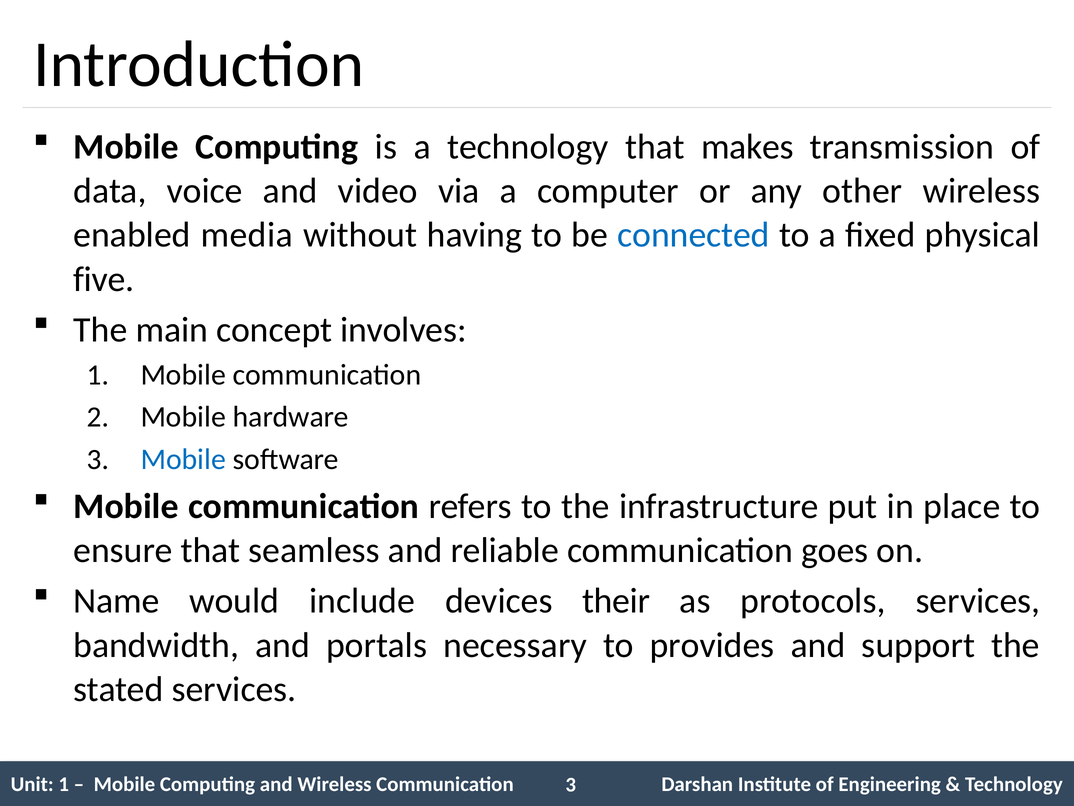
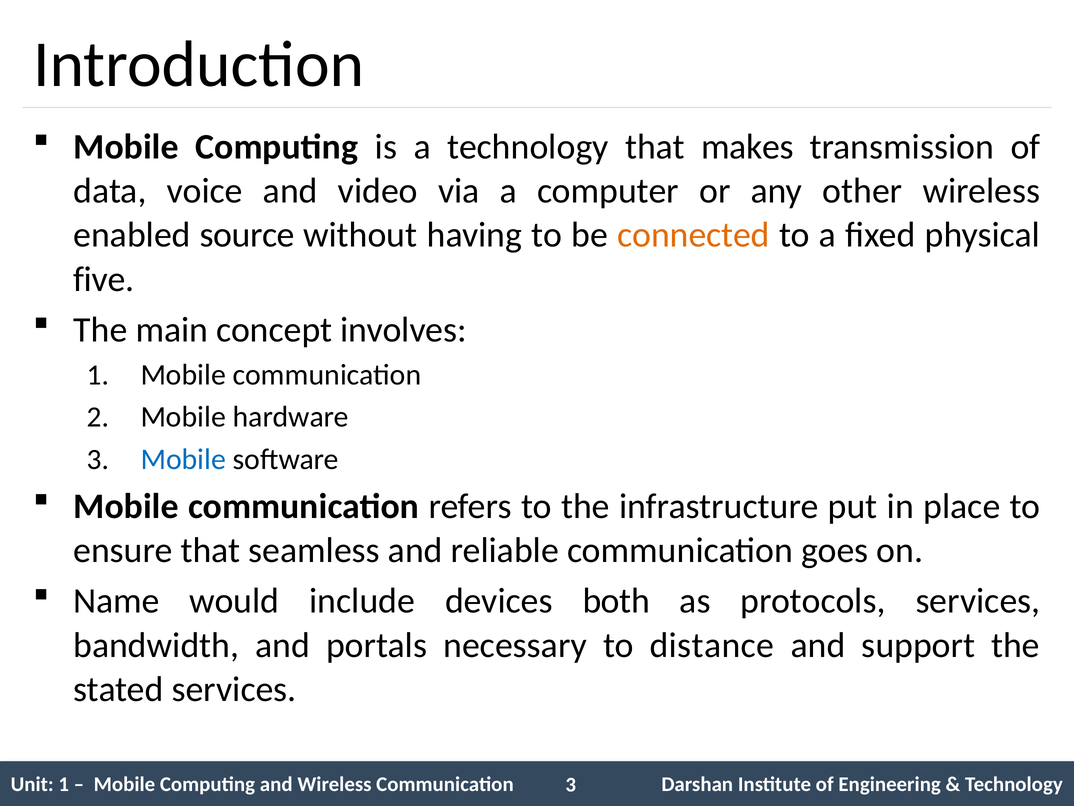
media: media -> source (247, 235)
connected colour: blue -> orange (693, 235)
their: their -> both (616, 601)
provides: provides -> distance (712, 645)
